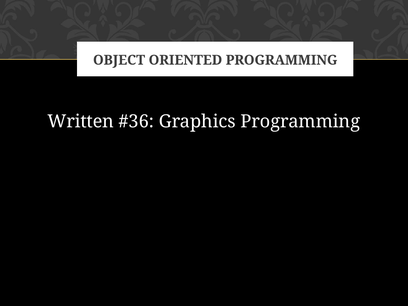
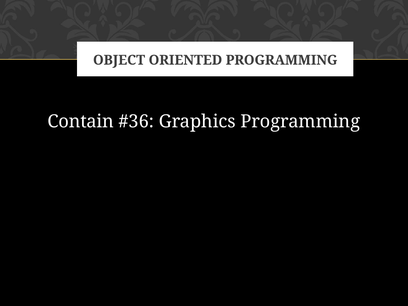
Written: Written -> Contain (81, 121)
